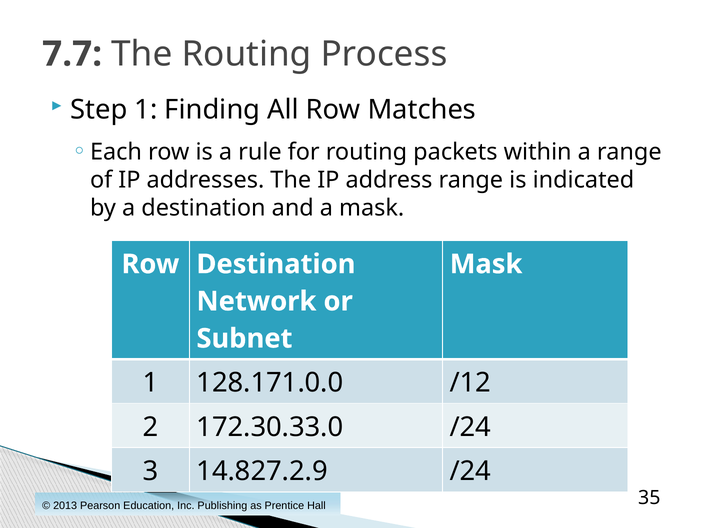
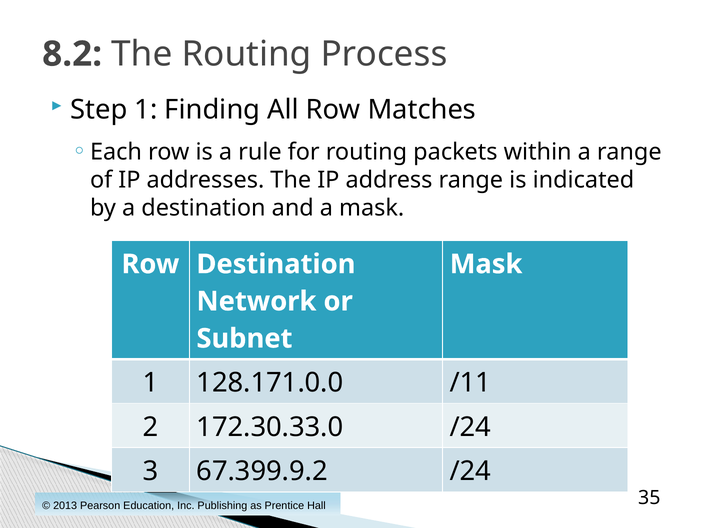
7.7: 7.7 -> 8.2 (72, 54)
/12: /12 -> /11 (470, 383)
14.827.2.9: 14.827.2.9 -> 67.399.9.2 (262, 471)
